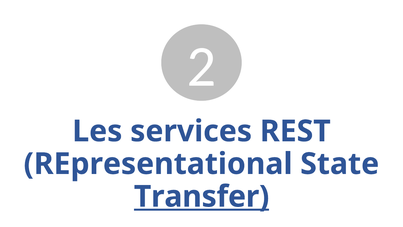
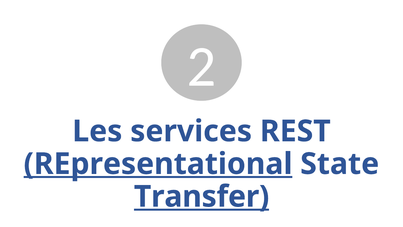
REpresentational underline: none -> present (158, 164)
